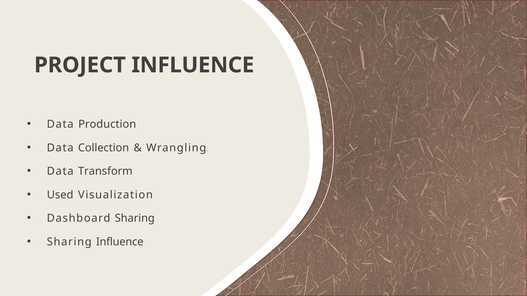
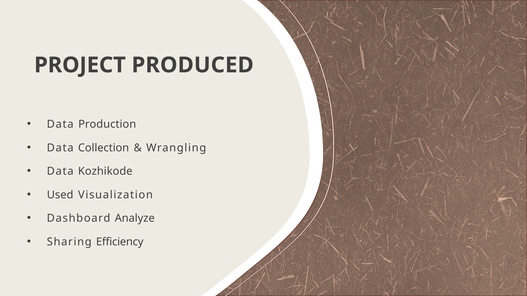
PROJECT INFLUENCE: INFLUENCE -> PRODUCED (193, 65)
Transform: Transform -> Kozhikode (105, 172)
Dashboard Sharing: Sharing -> Analyze (135, 219)
Sharing Influence: Influence -> Efficiency (120, 242)
